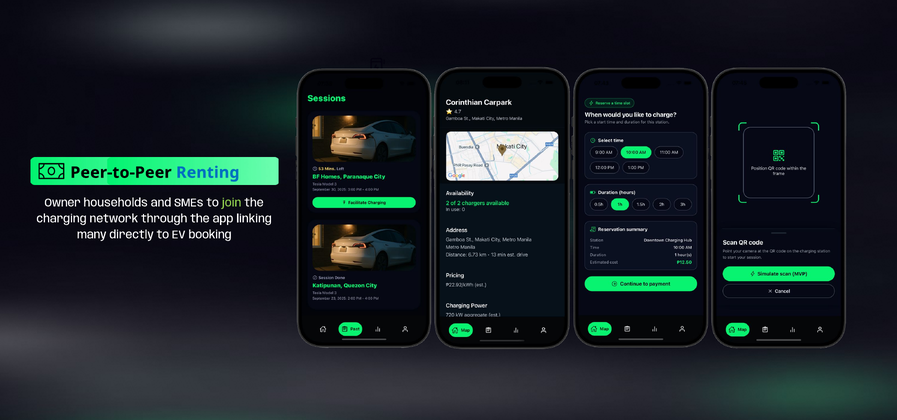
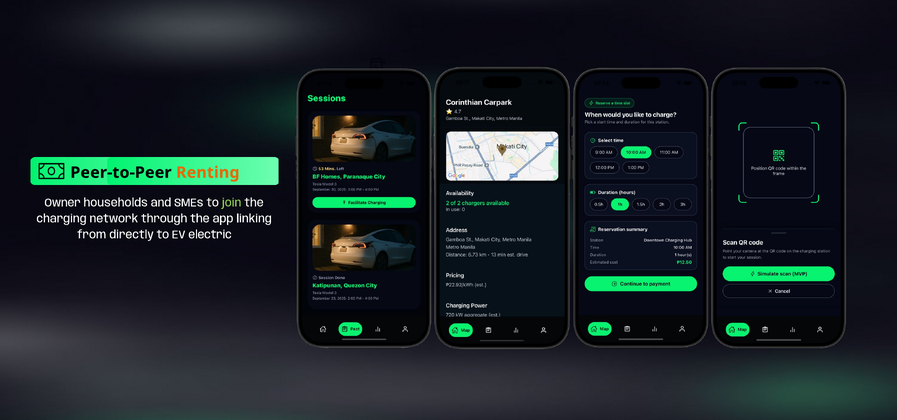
Renting colour: blue -> orange (208, 173)
many: many -> from (92, 235)
booking: booking -> electric (210, 235)
